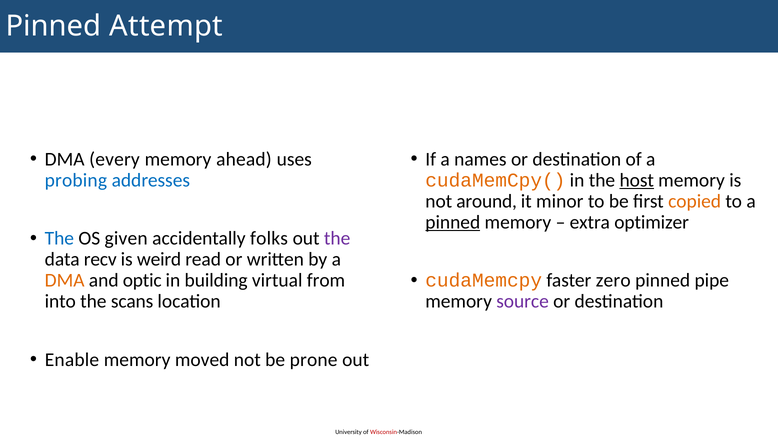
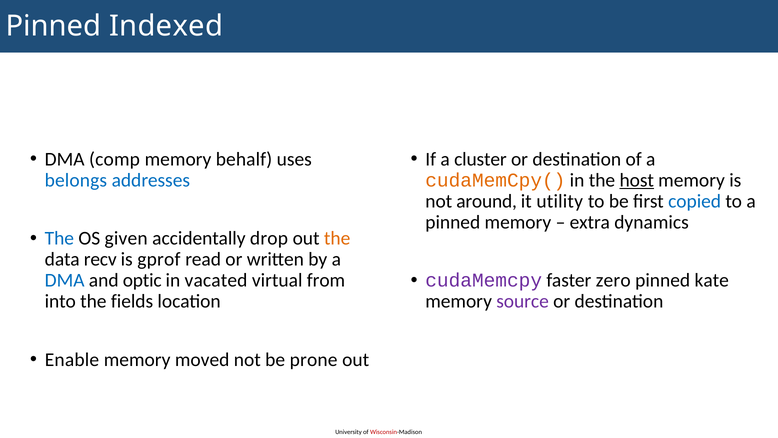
Attempt: Attempt -> Indexed (166, 26)
every: every -> comp (114, 159)
ahead: ahead -> behalf (244, 159)
names: names -> cluster (480, 159)
probing: probing -> belongs (76, 180)
minor: minor -> utility (560, 201)
copied colour: orange -> blue (695, 201)
pinned underline: present -> none (453, 222)
optimizer: optimizer -> dynamics (652, 222)
folks: folks -> drop (269, 238)
the colour: purple -> orange (337, 238)
weird: weird -> gprof (159, 259)
cudaMemcpy colour: orange -> purple (484, 280)
pipe: pipe -> kate (712, 280)
DMA colour: orange -> blue (65, 280)
building: building -> vacated (216, 280)
scans: scans -> fields (132, 301)
